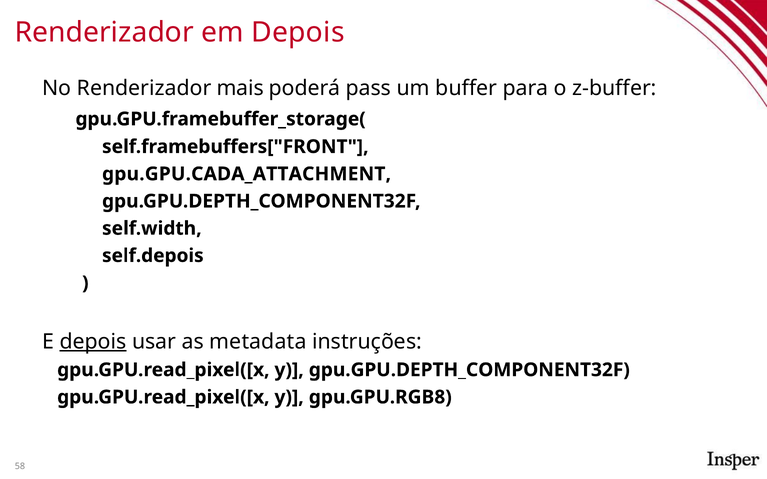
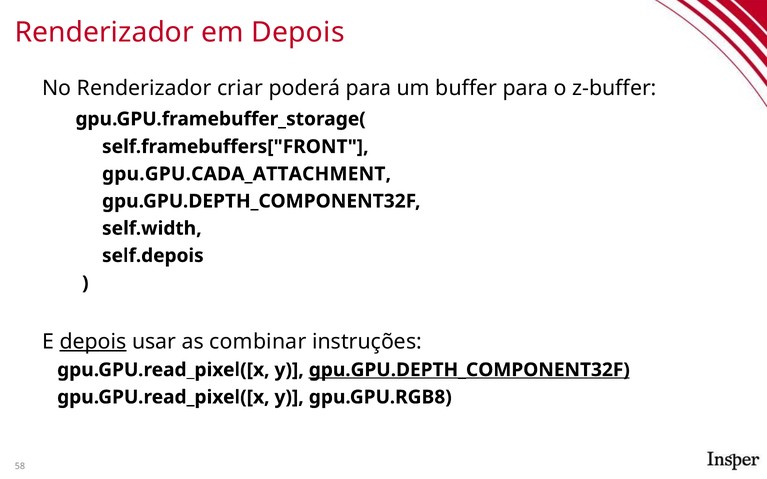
mais: mais -> criar (240, 89)
poderá pass: pass -> para (369, 89)
metadata: metadata -> combinar (258, 342)
gpu.GPU.DEPTH_COMPONENT32F underline: none -> present (469, 370)
